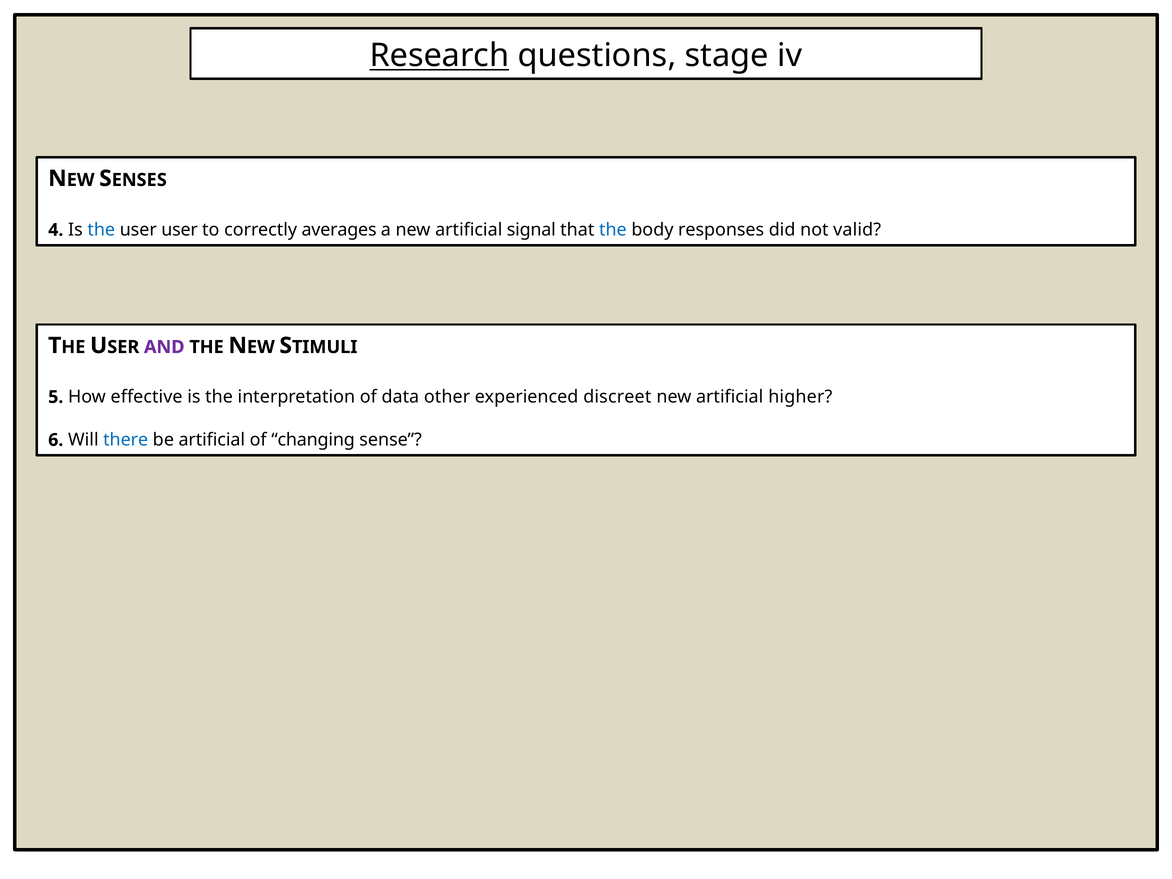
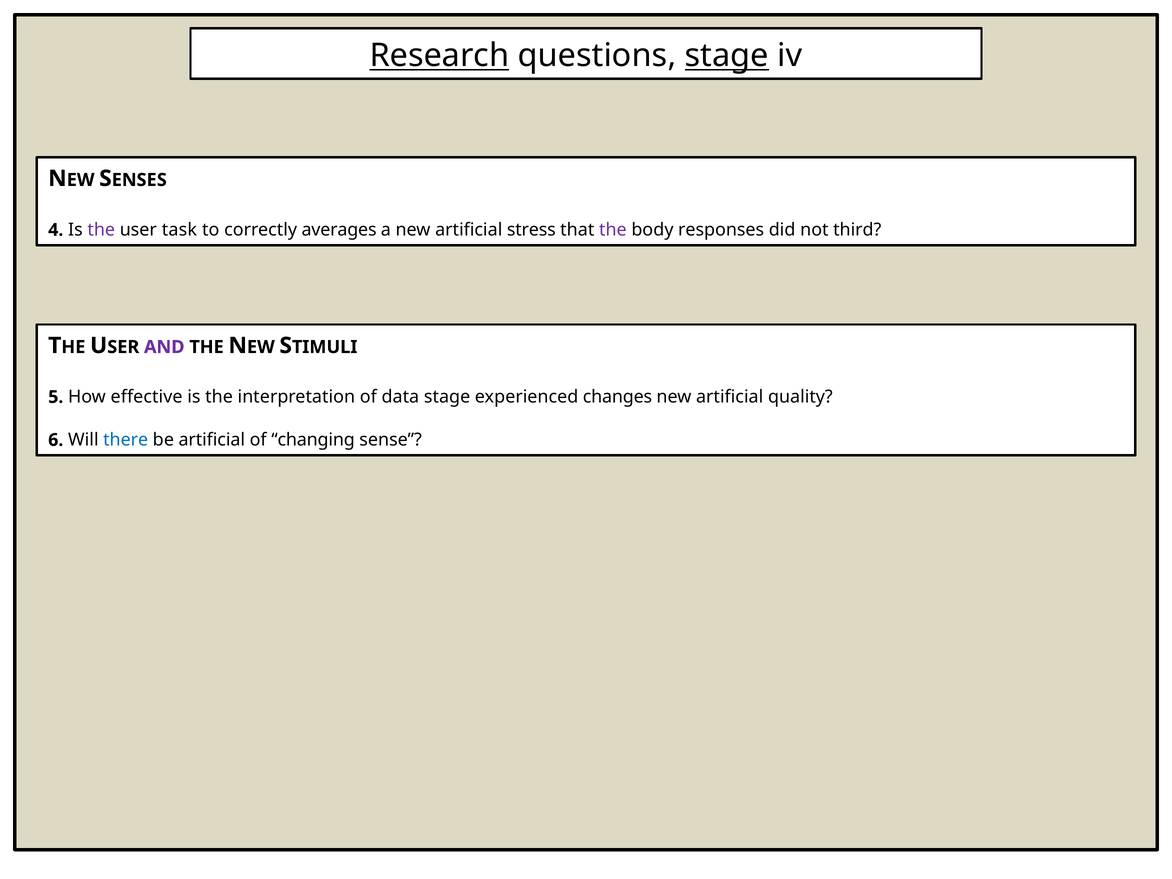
stage underline: none -> present (727, 56)
the colour: blue -> purple (101, 230)
user user: user -> task (179, 230)
signal: signal -> stress (531, 230)
the colour: blue -> purple (613, 230)
valid: valid -> third (857, 230)
data other: other -> stage (447, 397)
discreet: discreet -> changes (617, 397)
higher: higher -> quality (800, 397)
